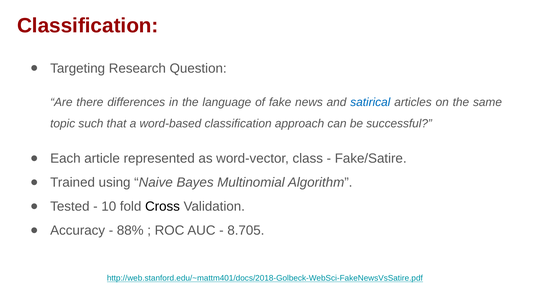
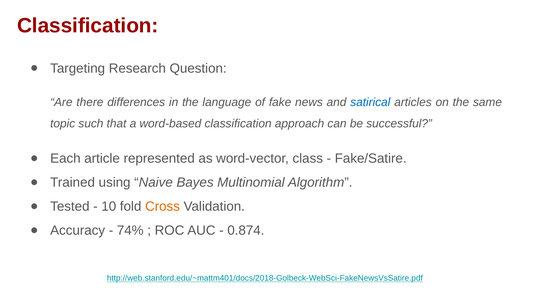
Cross colour: black -> orange (162, 207)
88%: 88% -> 74% (130, 231)
8.705: 8.705 -> 0.874 (246, 231)
